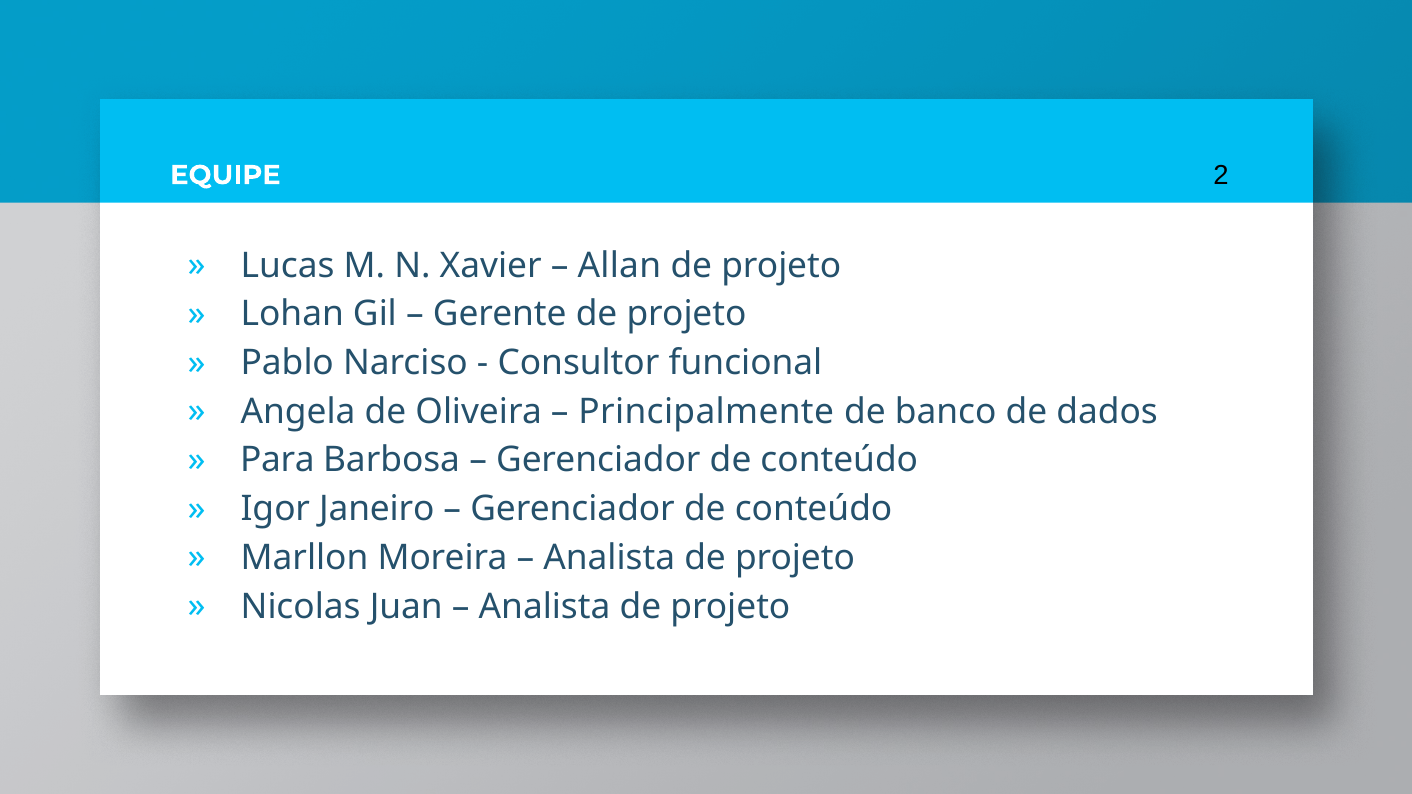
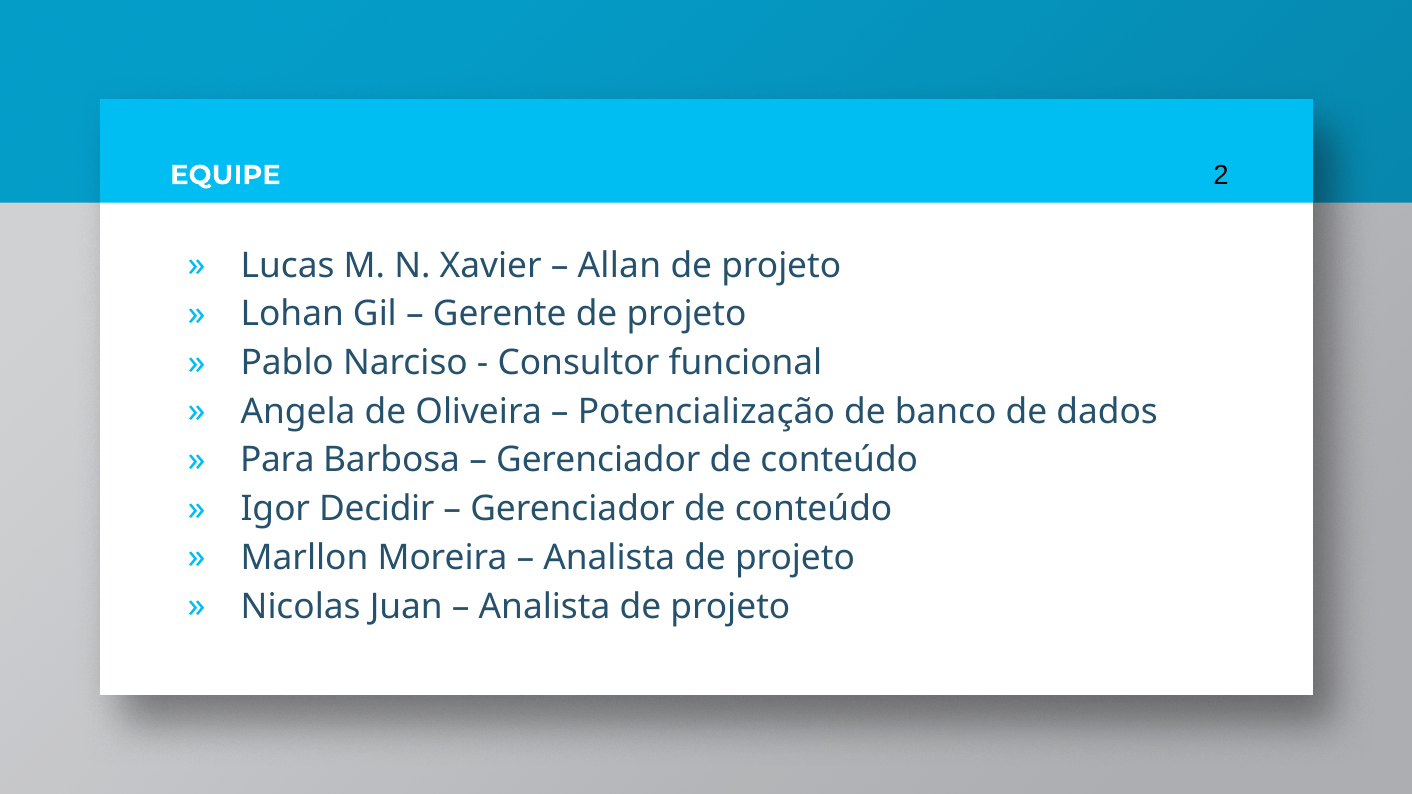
Principalmente: Principalmente -> Potencialização (706, 412)
Janeiro: Janeiro -> Decidir (377, 509)
